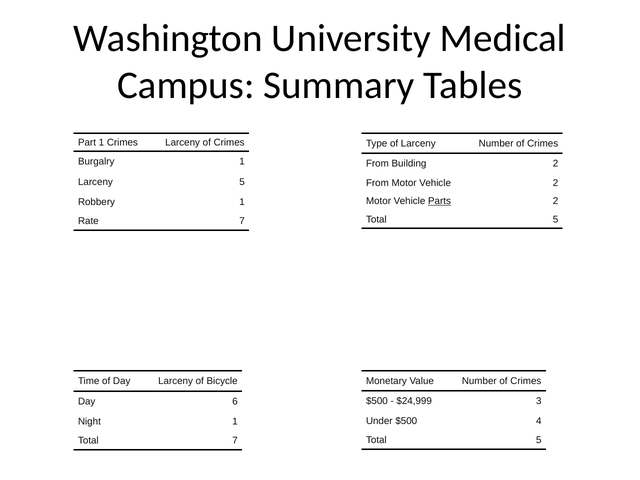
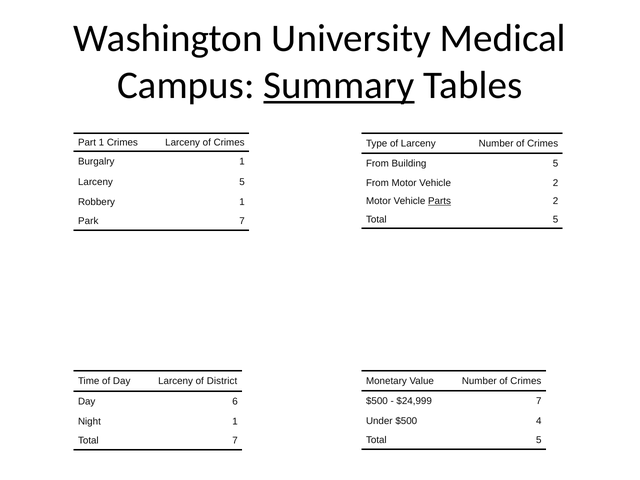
Summary underline: none -> present (339, 85)
Building 2: 2 -> 5 (556, 164)
Rate: Rate -> Park (88, 221)
Bicycle: Bicycle -> District (222, 381)
$24,999 3: 3 -> 7 (539, 401)
